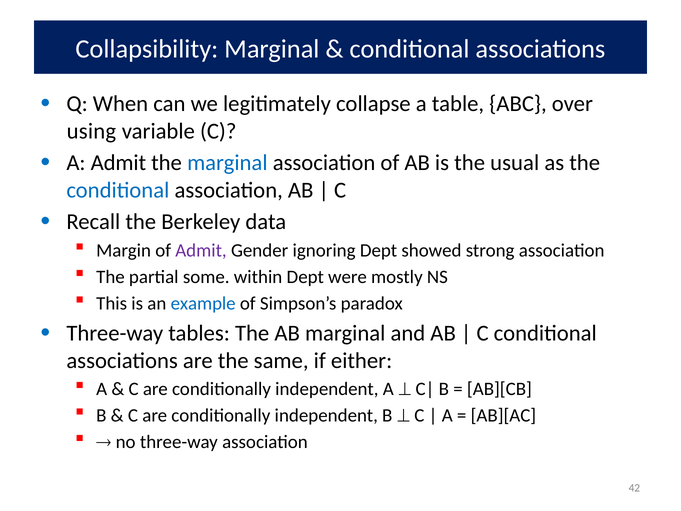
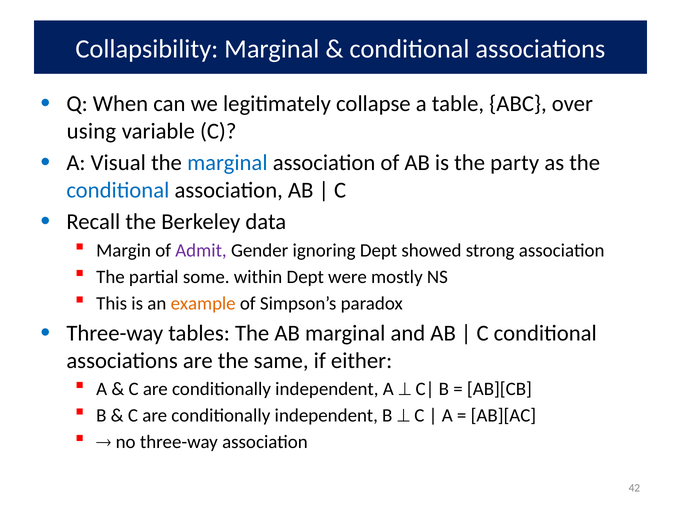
A Admit: Admit -> Visual (118, 163)
usual: usual -> party (515, 163)
example colour: blue -> orange (203, 303)
